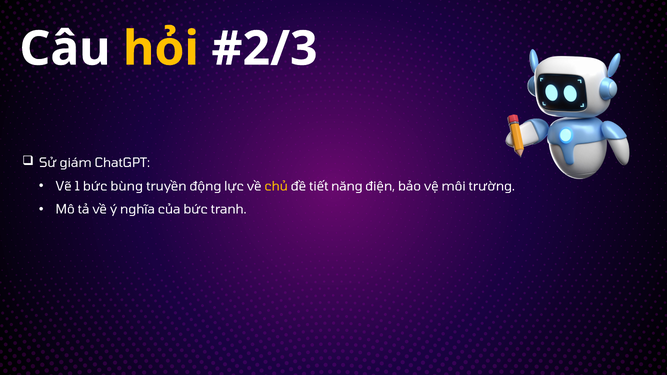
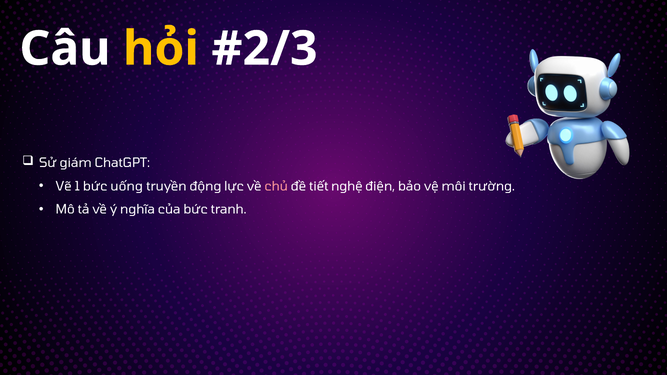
bùng: bùng -> uống (127, 186)
chủ colour: yellow -> pink (276, 186)
năng: năng -> nghệ (347, 186)
